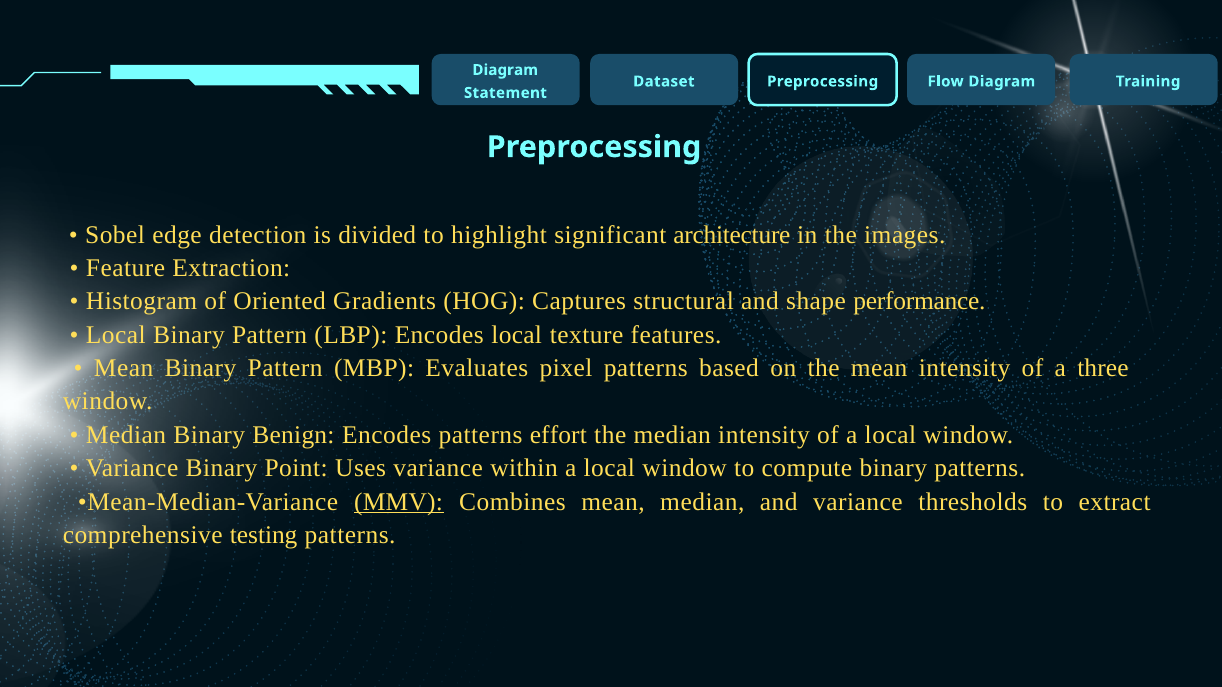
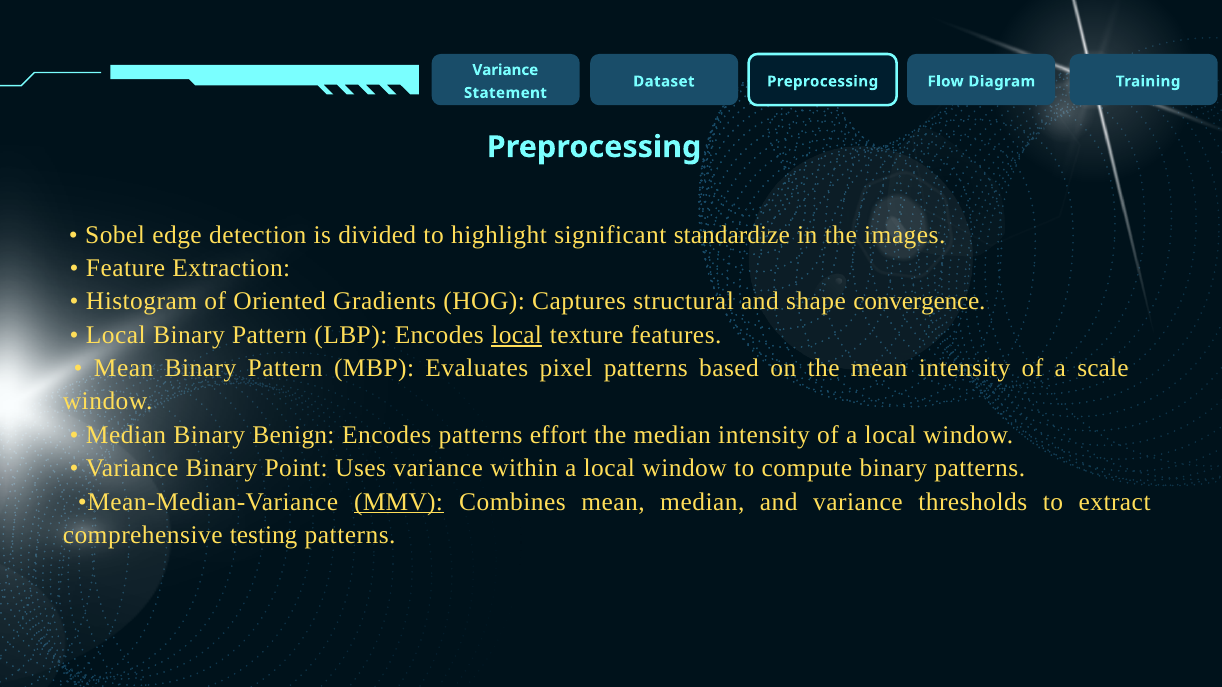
Diagram: Diagram -> Variance (505, 70)
architecture: architecture -> standardize (732, 235)
performance: performance -> convergence (919, 302)
local underline: none -> present (517, 335)
three: three -> scale (1103, 368)
